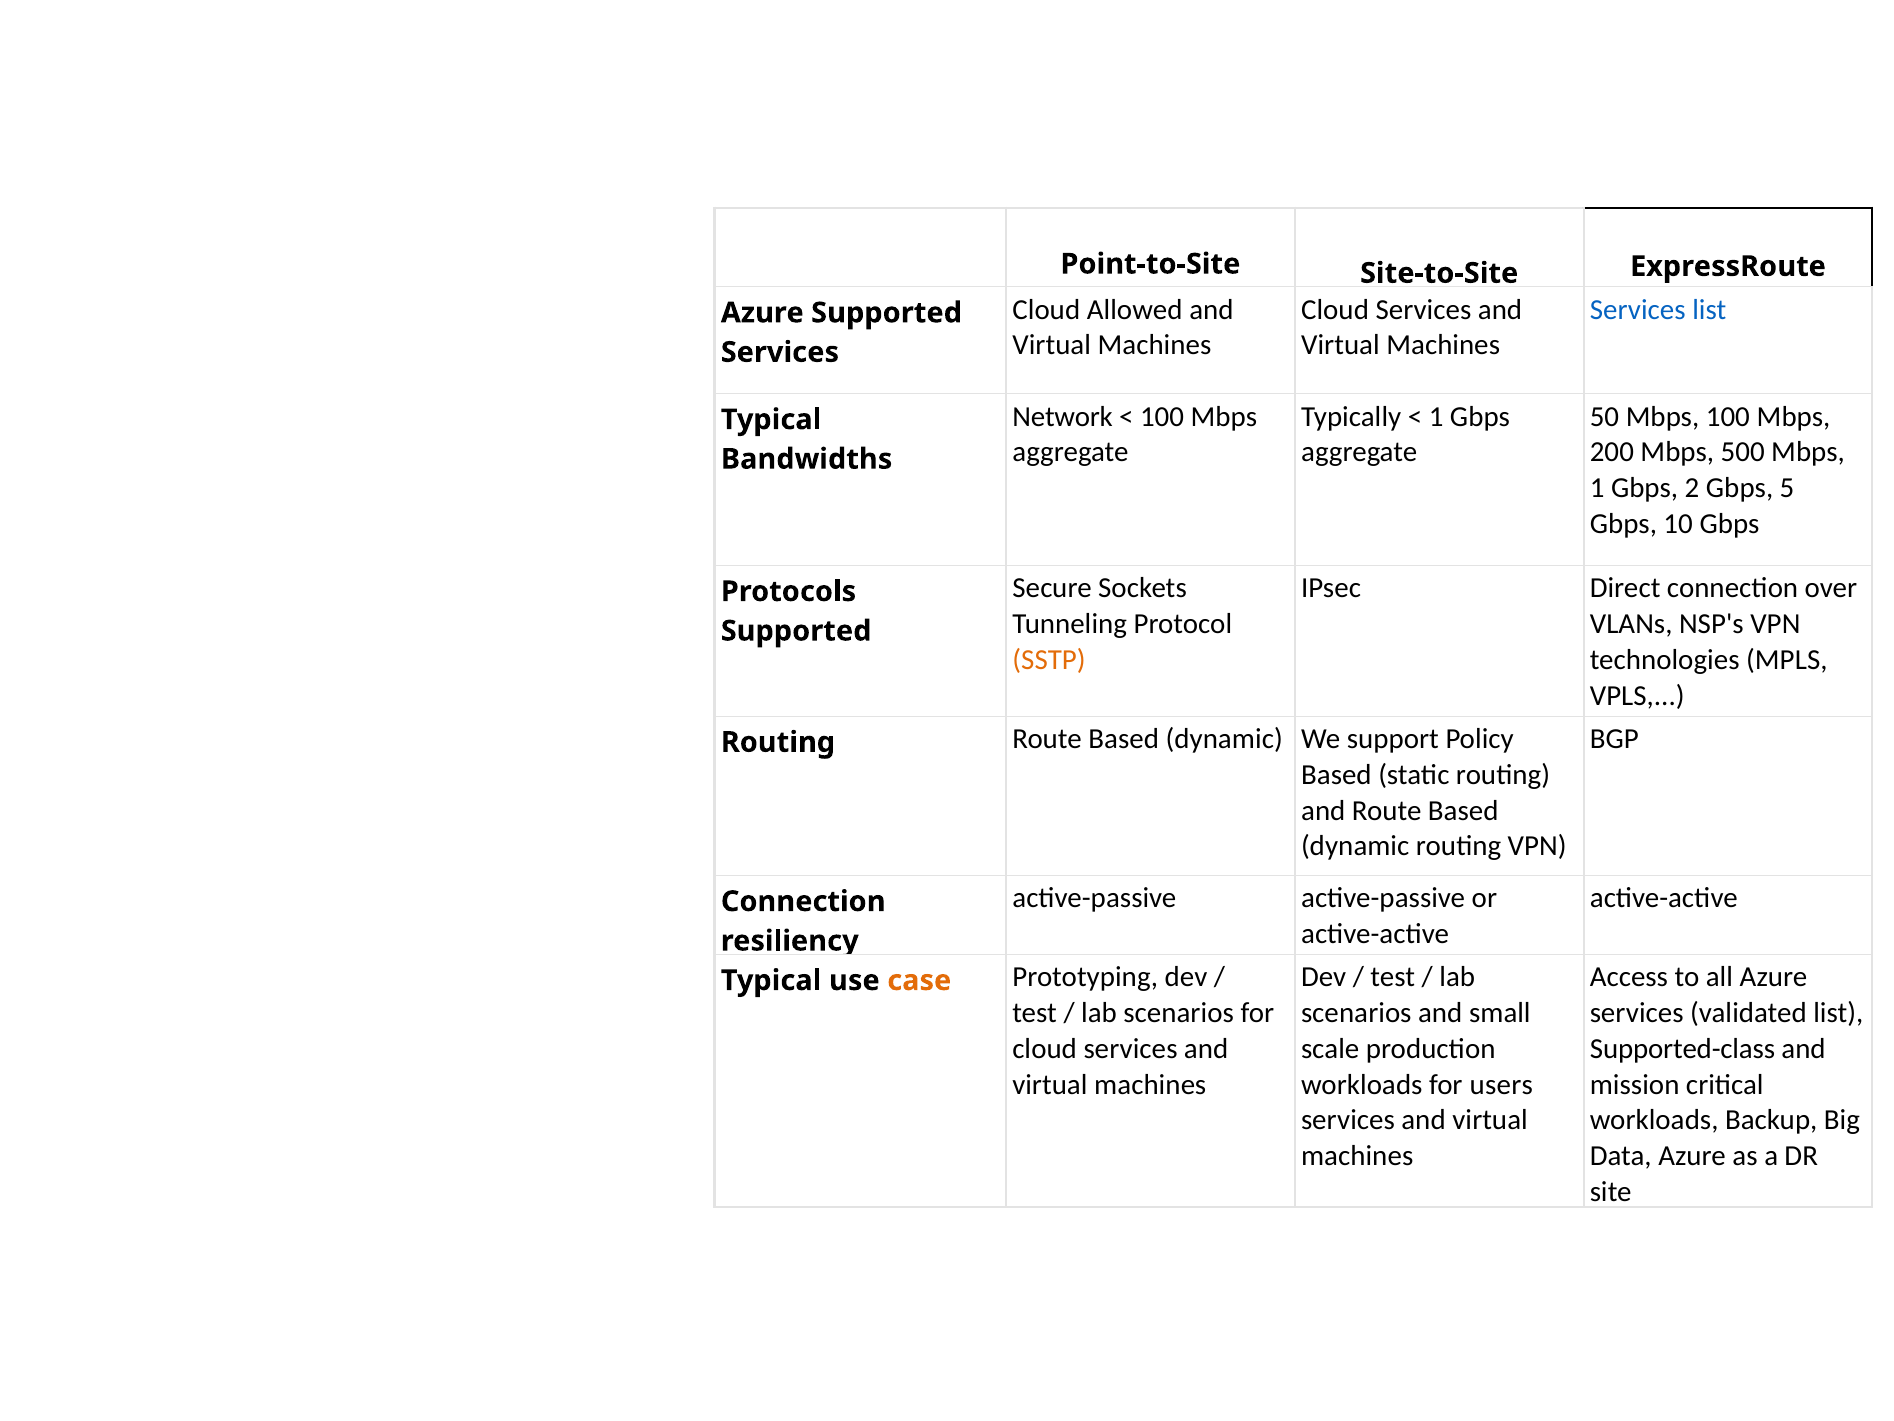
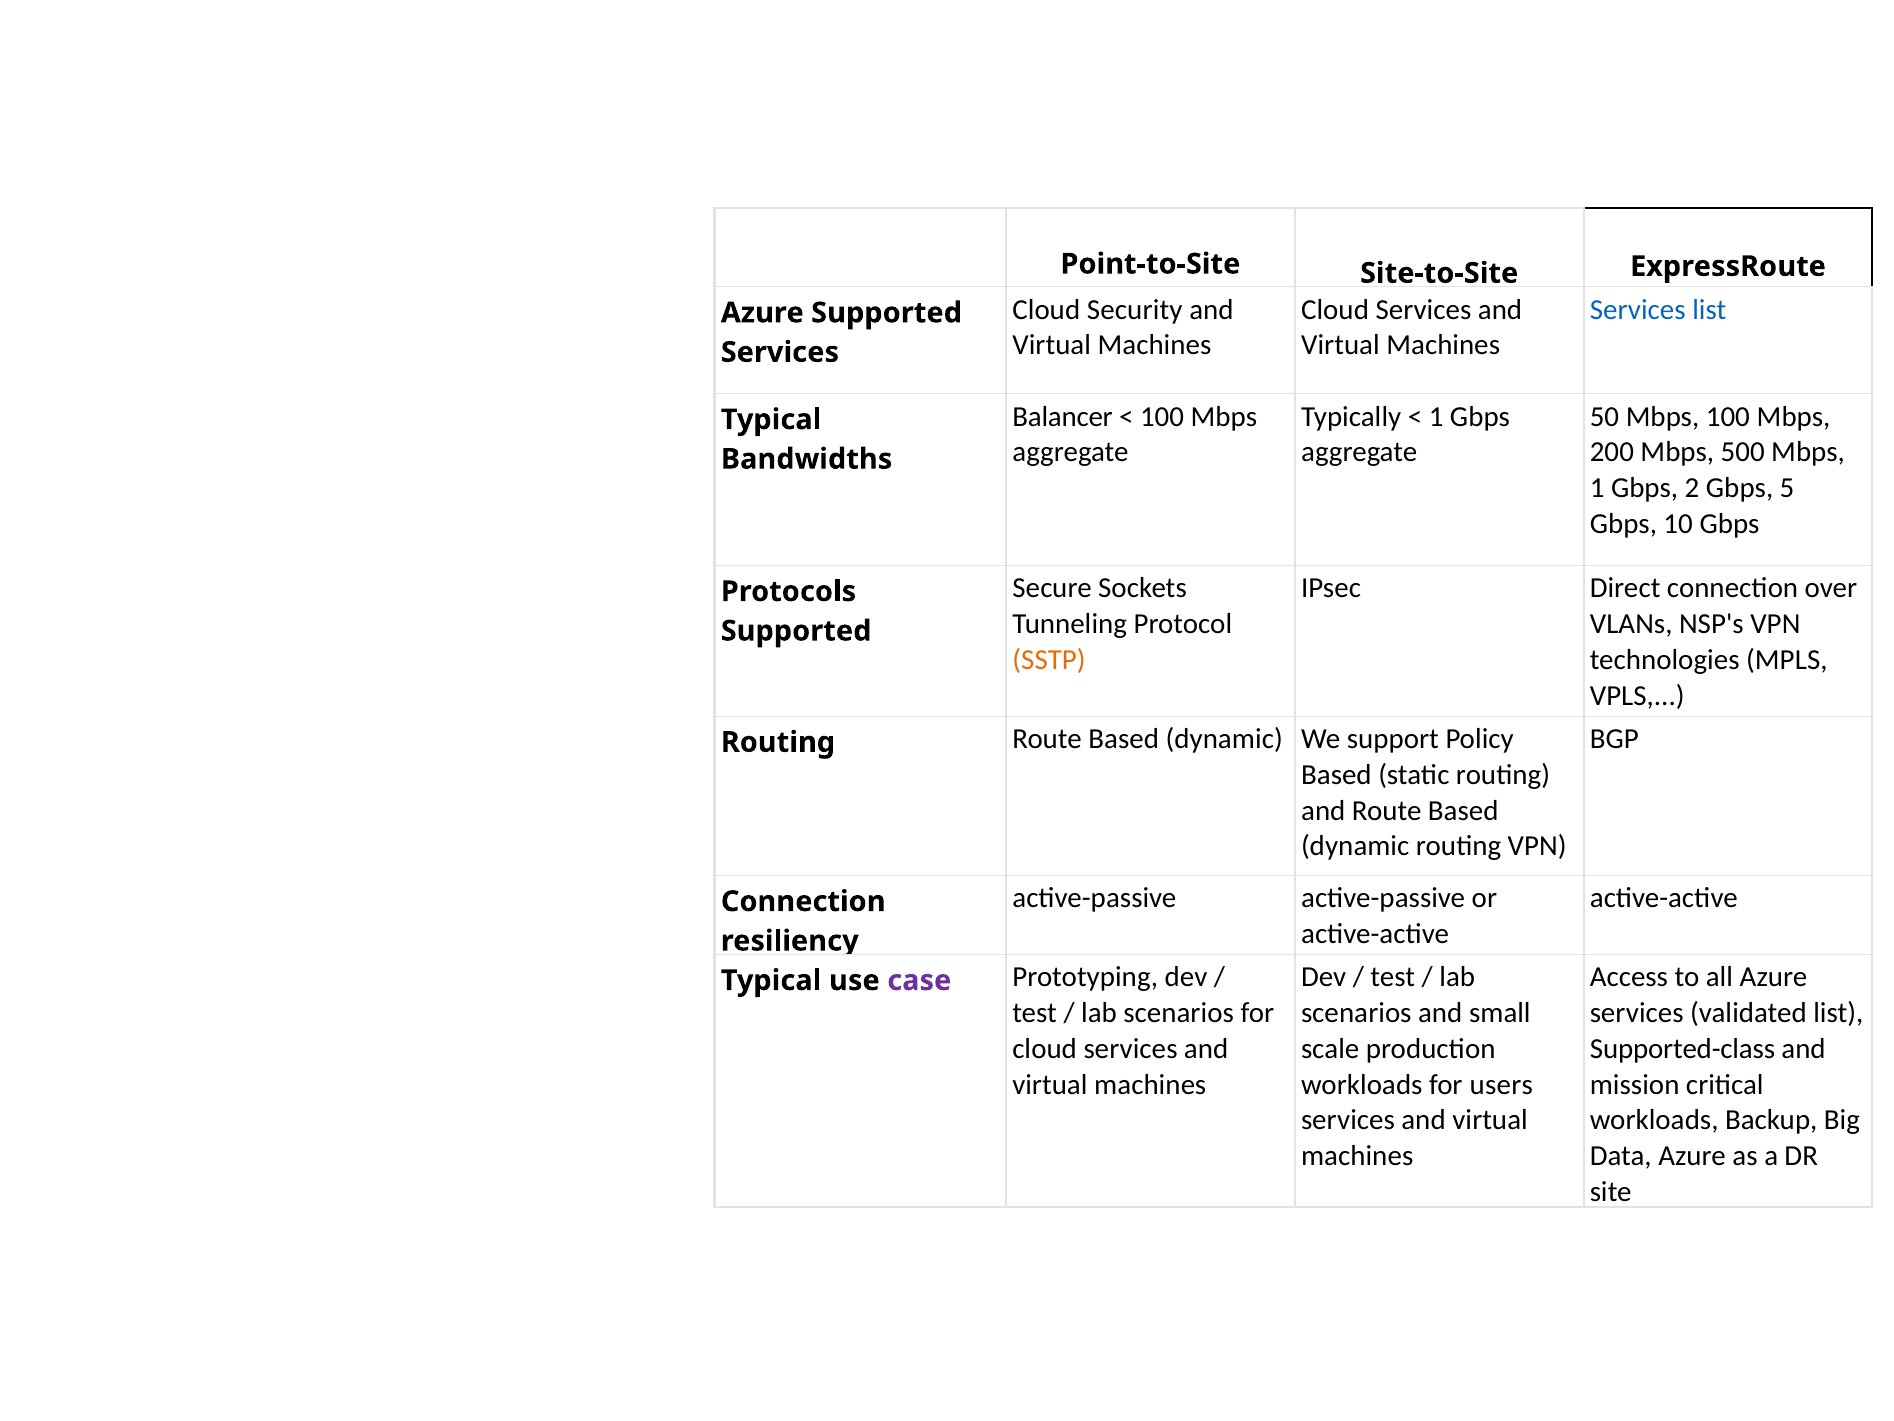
Allowed: Allowed -> Security (1135, 310)
Network: Network -> Balancer (1063, 416)
case colour: orange -> purple (919, 980)
